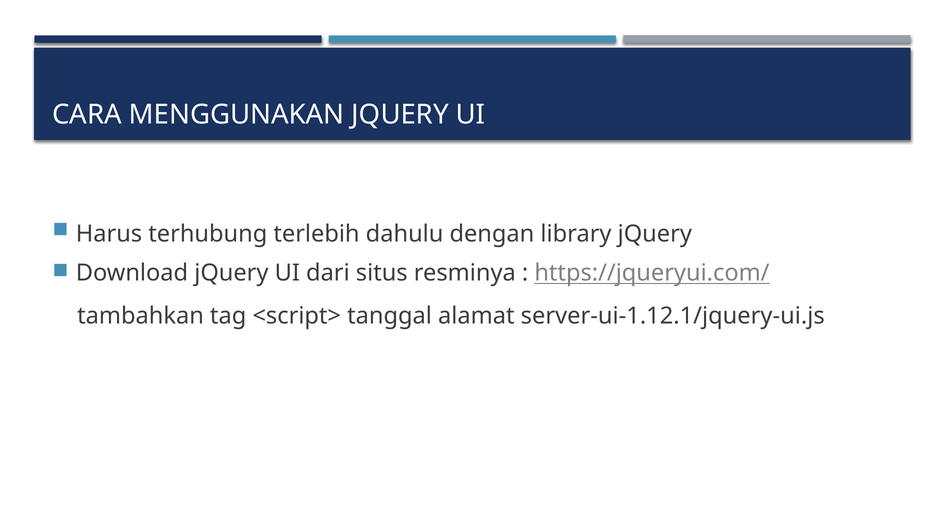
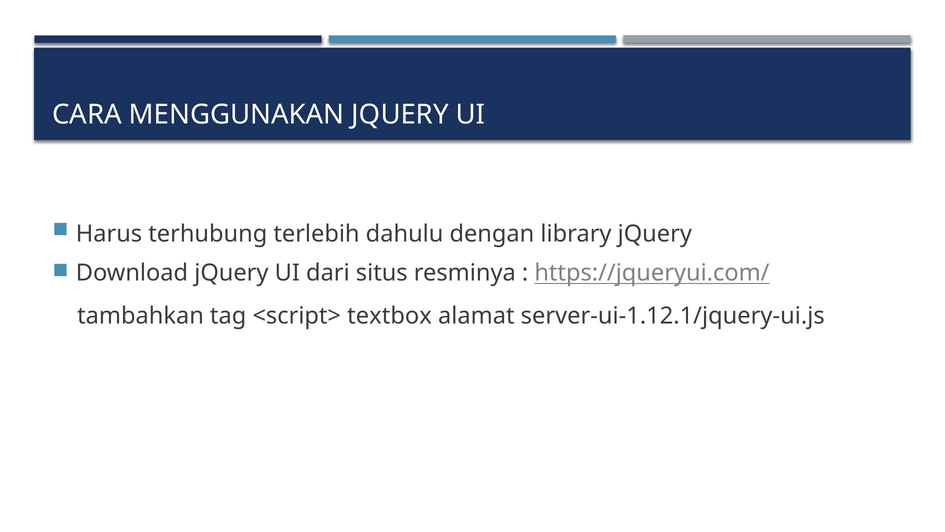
tanggal: tanggal -> textbox (390, 315)
